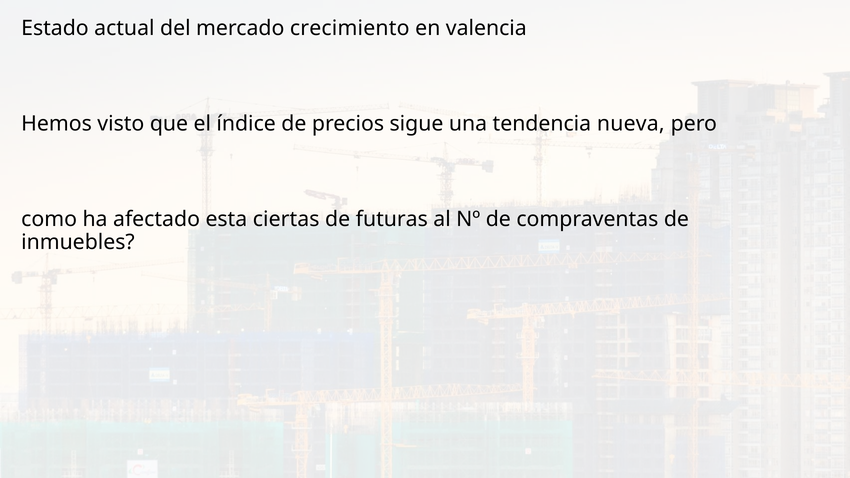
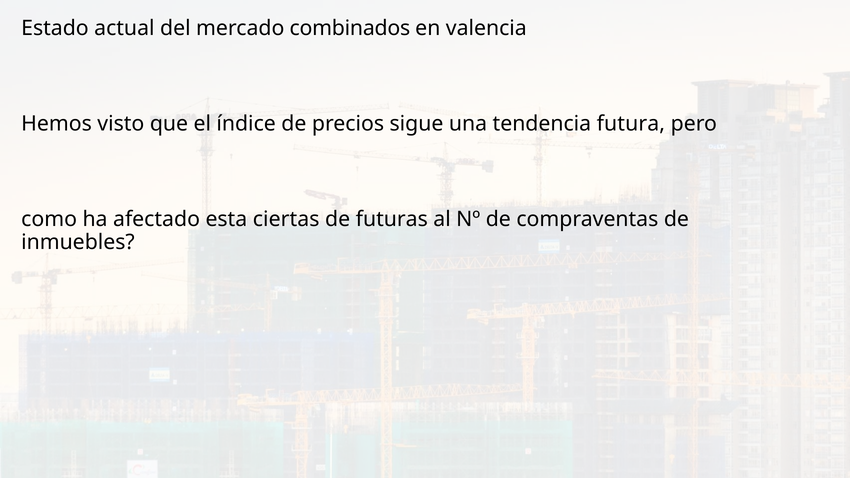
crecimiento: crecimiento -> combinados (350, 28)
nueva: nueva -> futura (631, 124)
